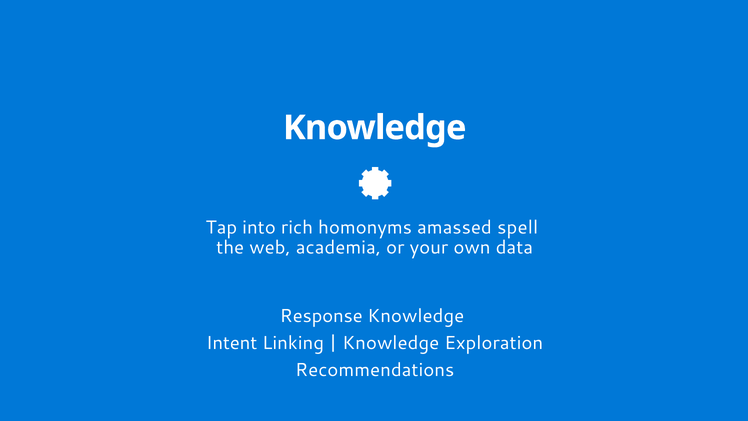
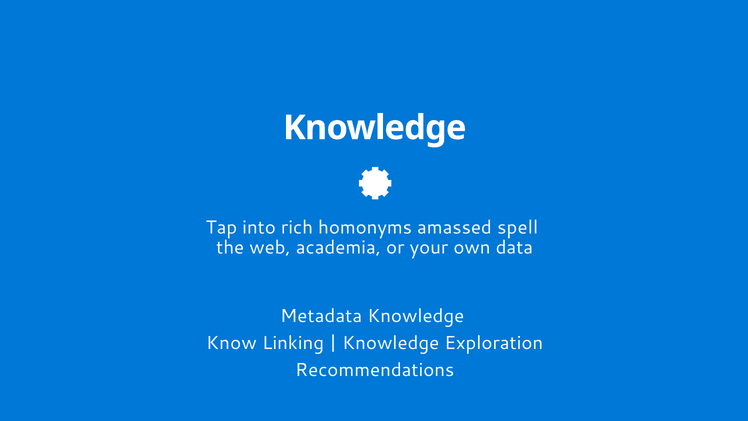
Response: Response -> Metadata (321, 316)
Intent: Intent -> Know (231, 343)
